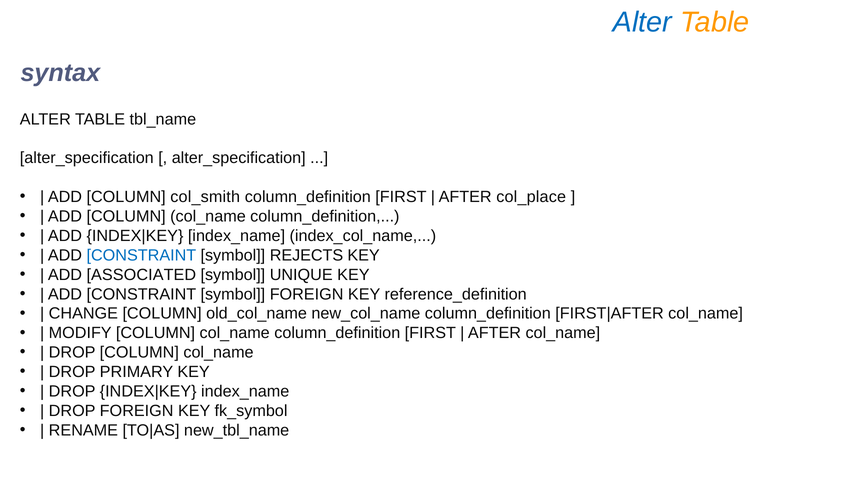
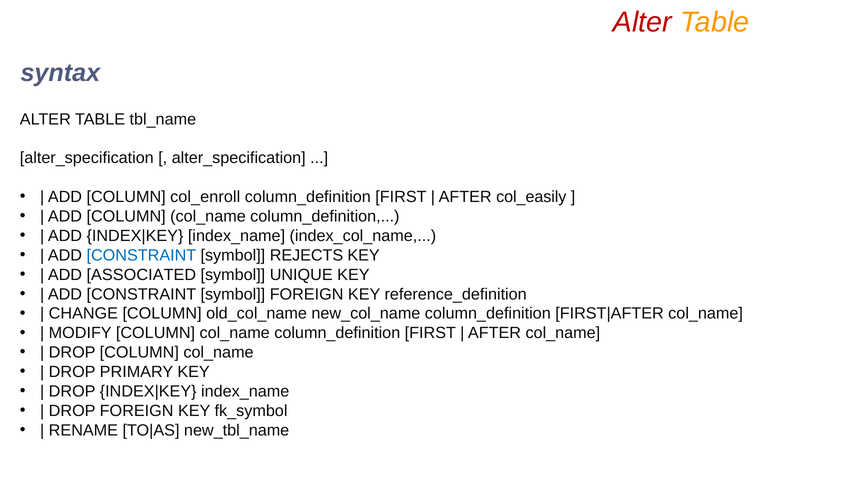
Alter colour: blue -> red (642, 22)
col_smith: col_smith -> col_enroll (205, 197)
col_place: col_place -> col_easily (531, 197)
